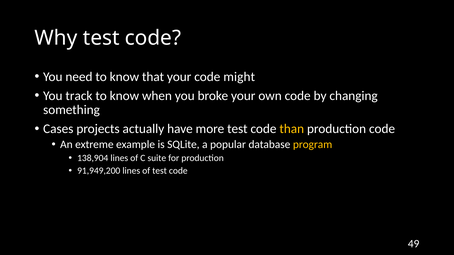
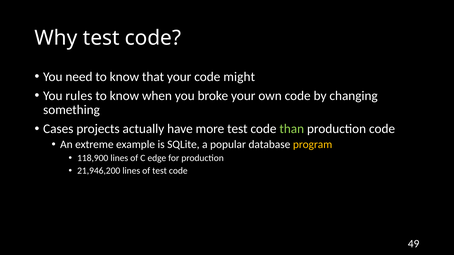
track: track -> rules (79, 96)
than colour: yellow -> light green (292, 129)
138,904: 138,904 -> 118,900 (93, 158)
suite: suite -> edge (157, 158)
91,949,200: 91,949,200 -> 21,946,200 (99, 171)
